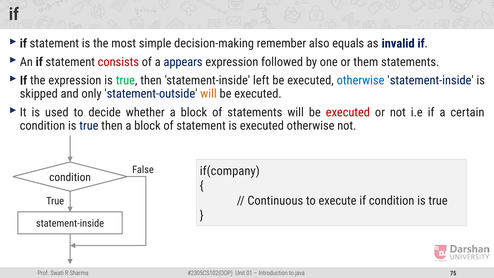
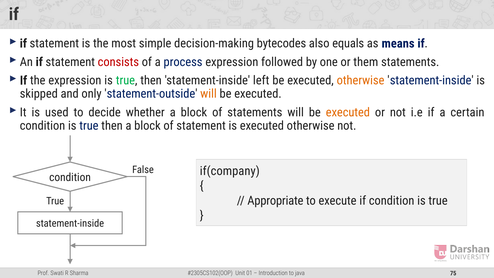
remember: remember -> bytecodes (281, 43)
invalid: invalid -> means (398, 43)
appears: appears -> process (183, 62)
otherwise colour: blue -> orange (361, 80)
executed colour: red -> orange (348, 112)
Continuous: Continuous -> Appropriate (275, 201)
